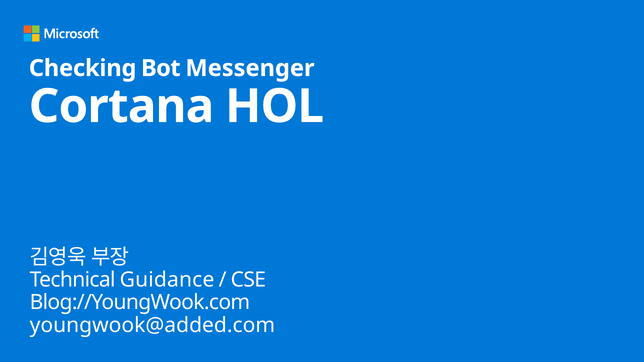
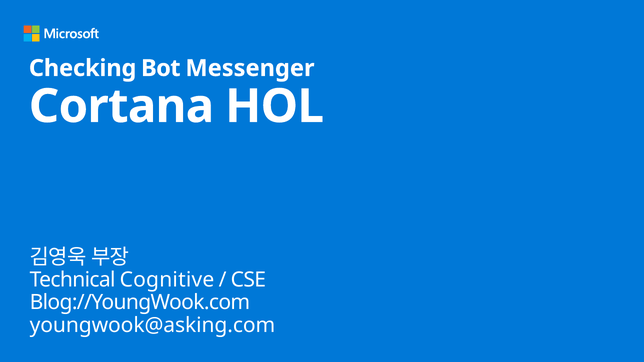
Guidance: Guidance -> Cognitive (167, 280)
youngwook@added.com: youngwook@added.com -> youngwook@asking.com (152, 325)
